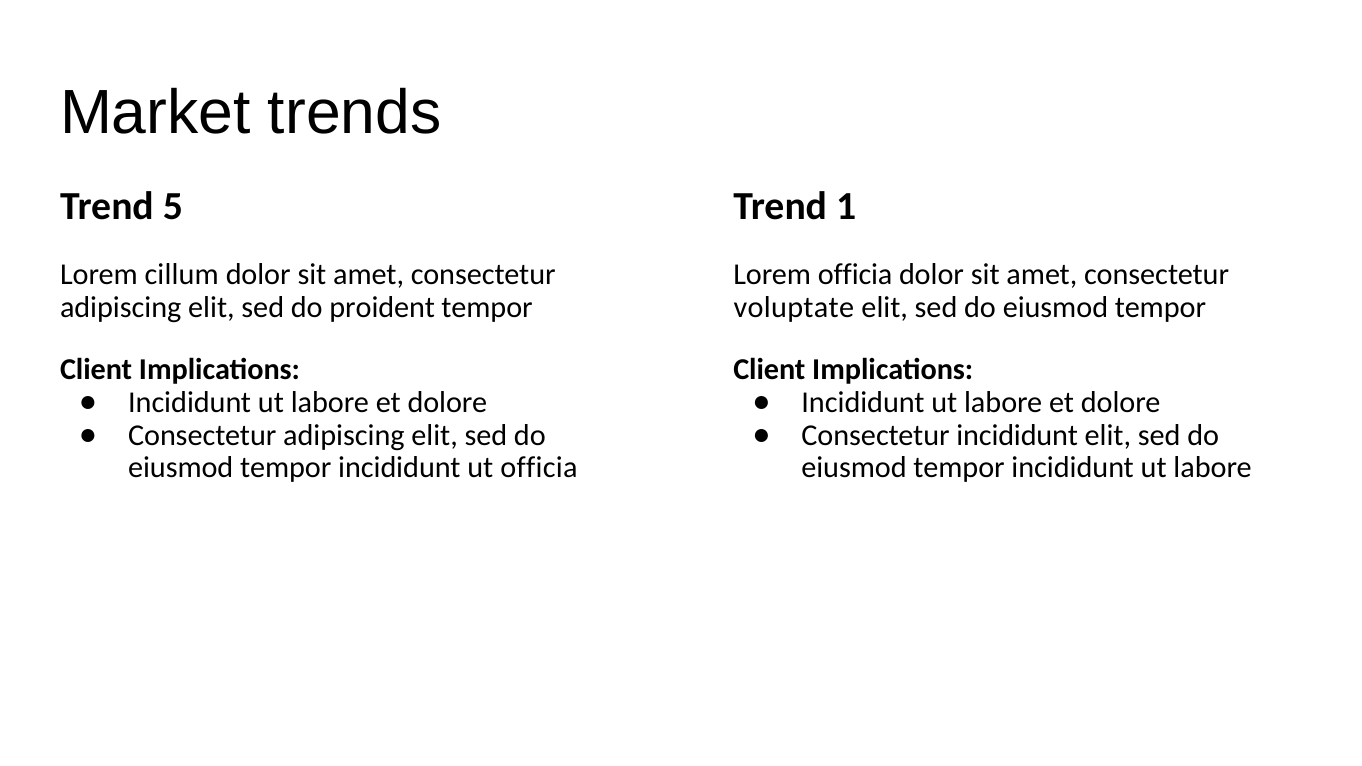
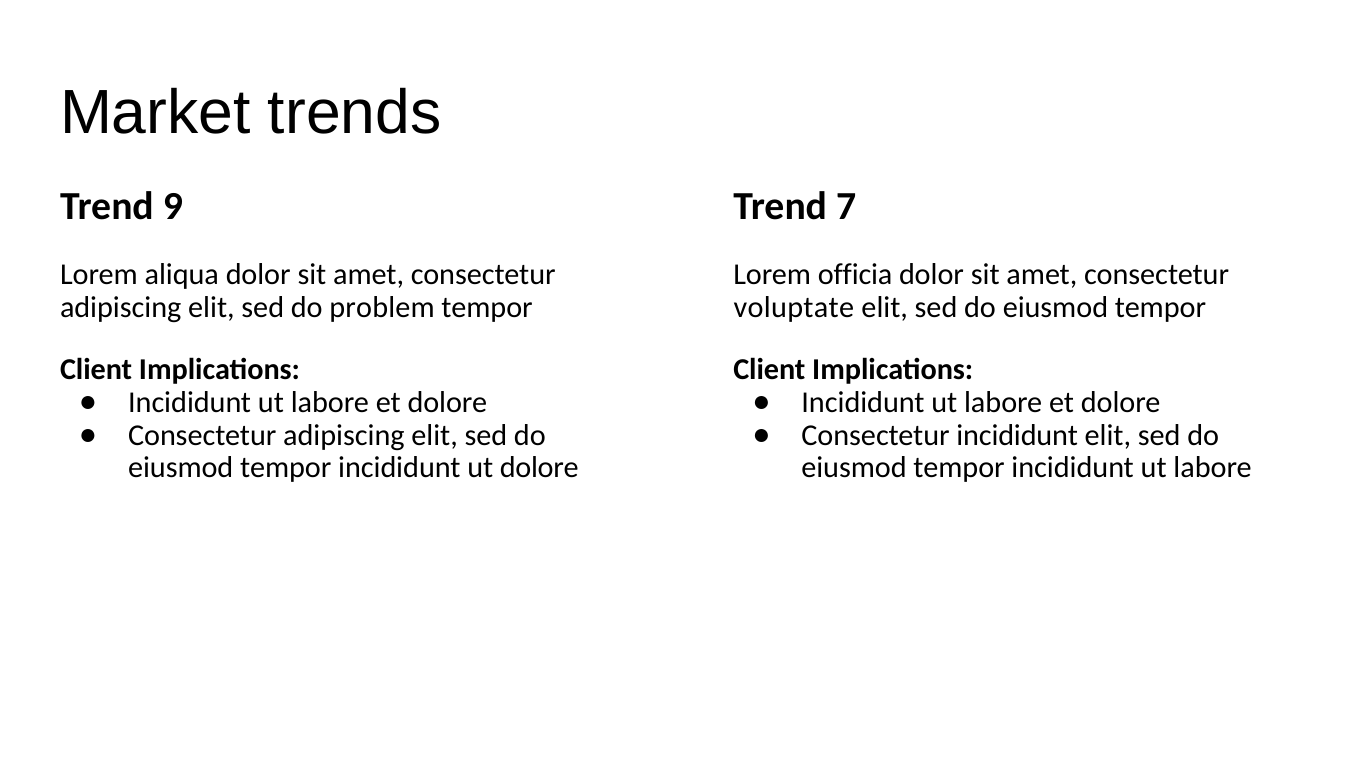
5: 5 -> 9 (173, 206)
1: 1 -> 7 (846, 206)
cillum: cillum -> aliqua (182, 275)
proident: proident -> problem (382, 307)
ut officia: officia -> dolore (539, 468)
